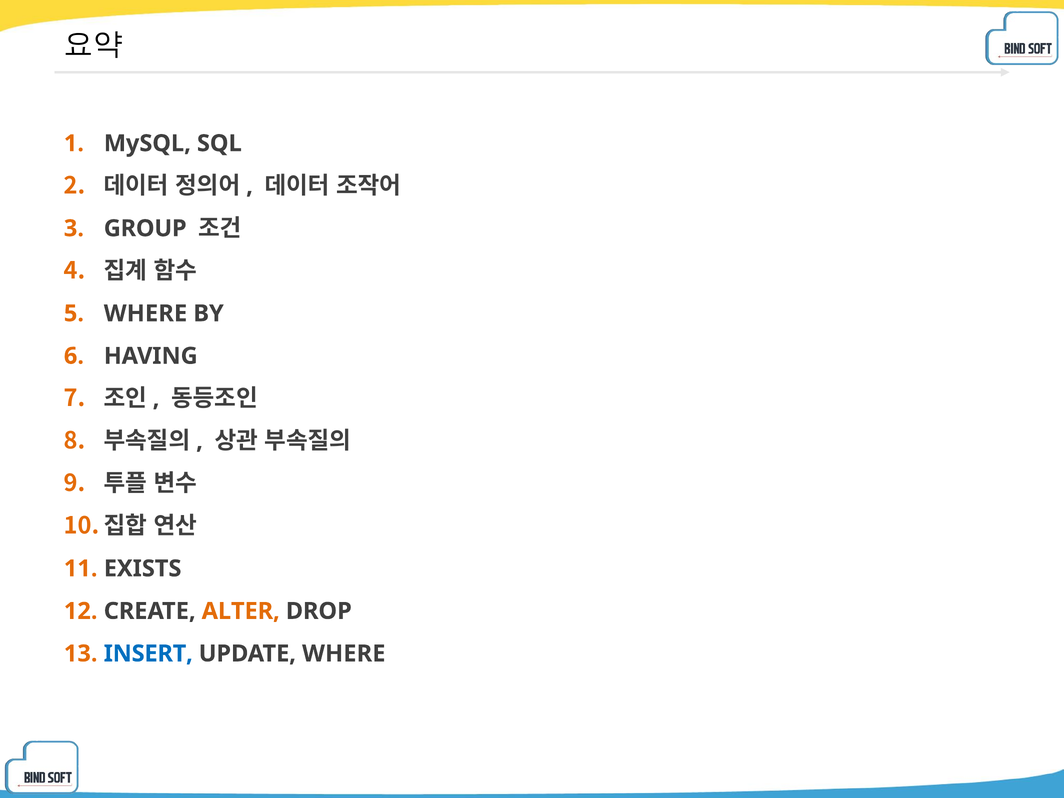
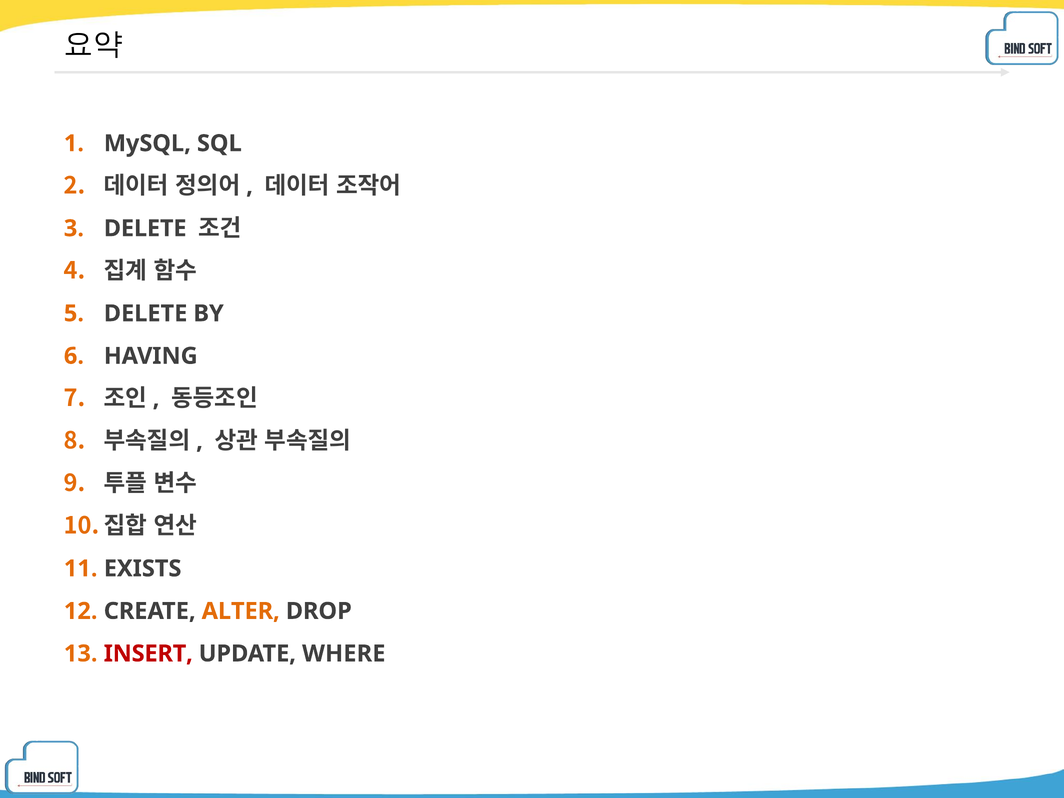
GROUP: GROUP -> DELETE (145, 228)
WHERE: WHERE -> DELETE (146, 313)
INSERT colour: blue -> red (148, 654)
